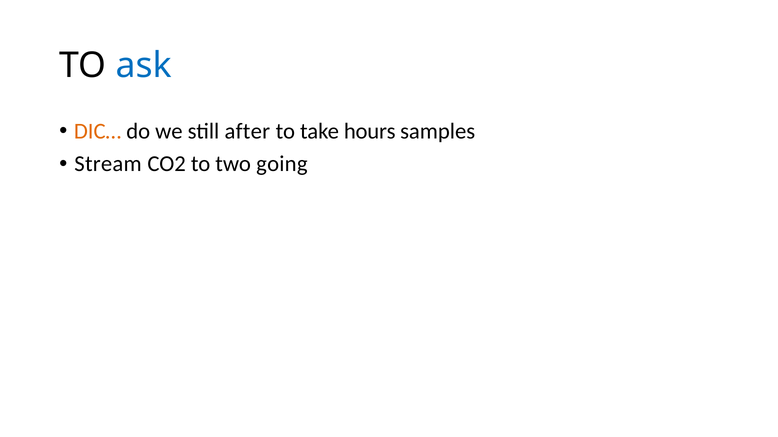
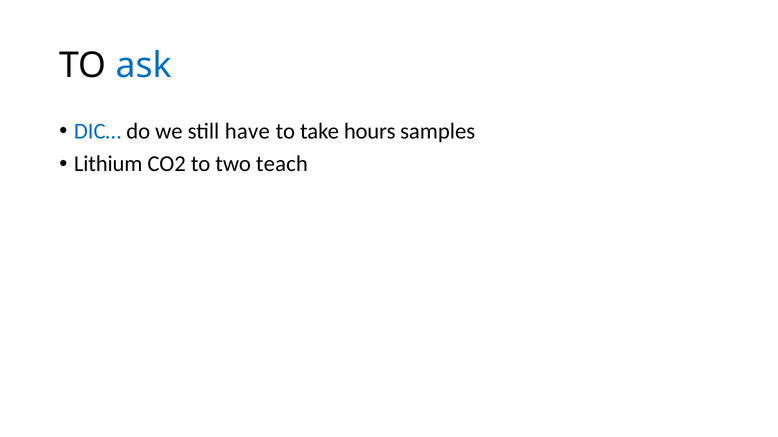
DIC… colour: orange -> blue (98, 132)
after: after -> have (247, 132)
Stream: Stream -> Lithium (108, 164)
going: going -> teach (282, 164)
